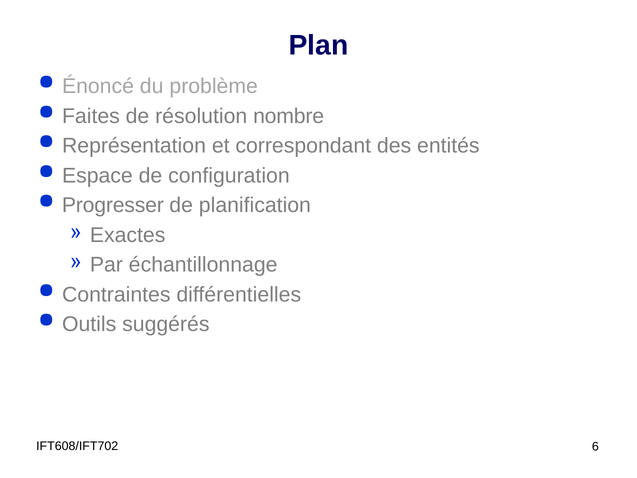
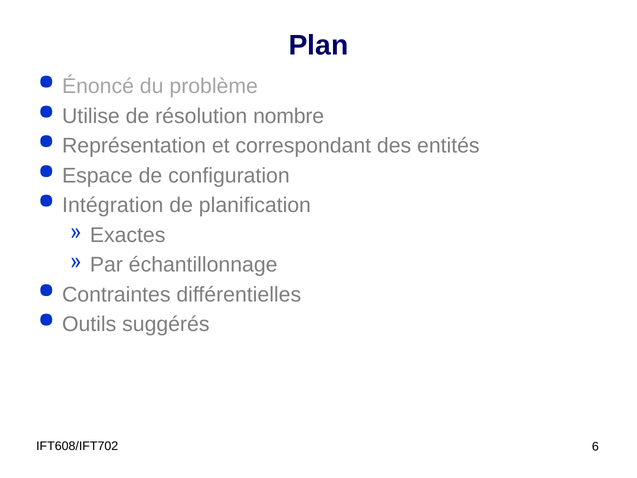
Faites: Faites -> Utilise (91, 116)
Progresser: Progresser -> Intégration (113, 205)
